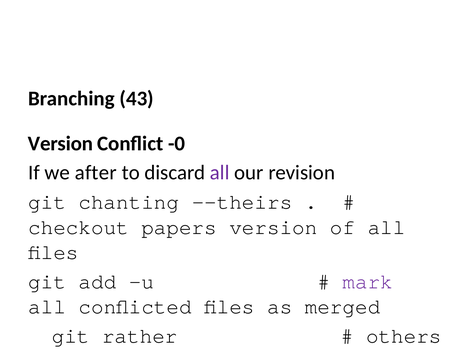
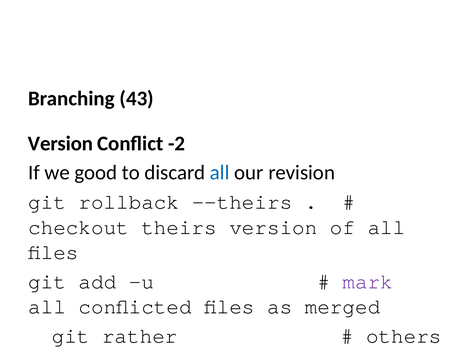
-0: -0 -> -2 (177, 144)
after: after -> good (96, 173)
all colour: purple -> blue (220, 173)
chanting: chanting -> rollback (129, 202)
papers: papers -> theirs (179, 227)
